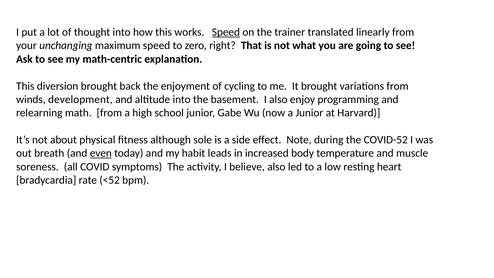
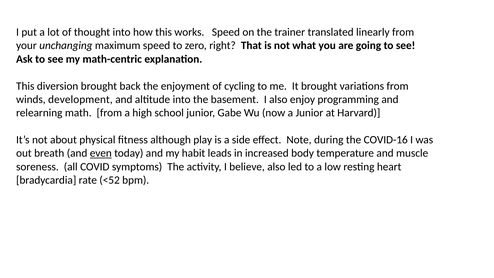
Speed underline: present -> none (226, 32)
sole: sole -> play (203, 140)
COVID-52: COVID-52 -> COVID-16 (386, 140)
